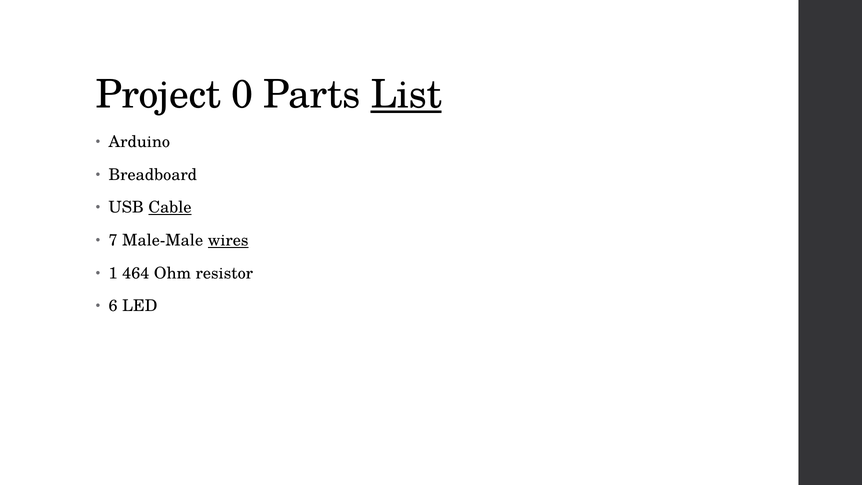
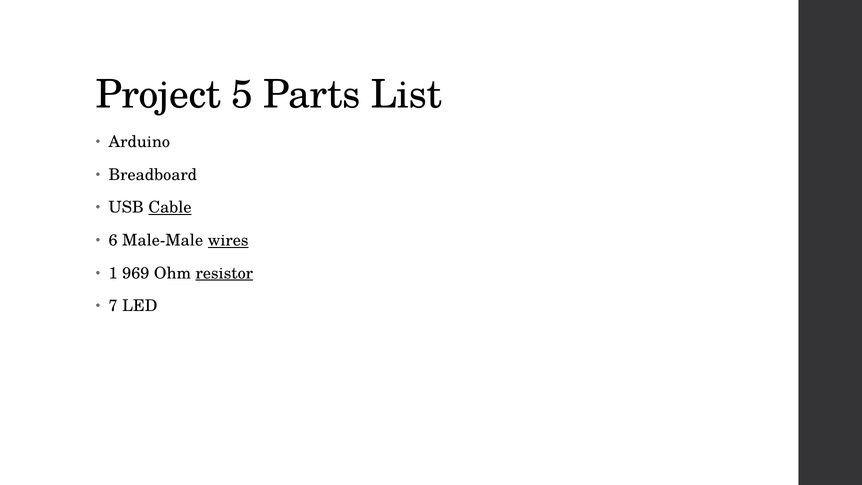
0: 0 -> 5 (242, 95)
List underline: present -> none (406, 95)
7: 7 -> 6 (113, 240)
464: 464 -> 969 (136, 273)
resistor underline: none -> present (224, 273)
6: 6 -> 7 (113, 306)
